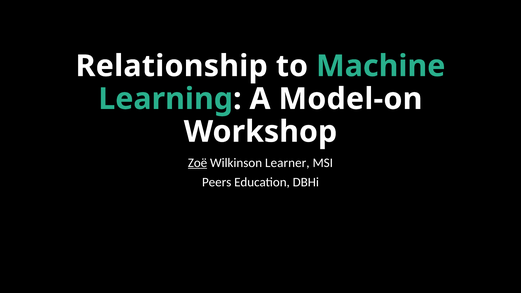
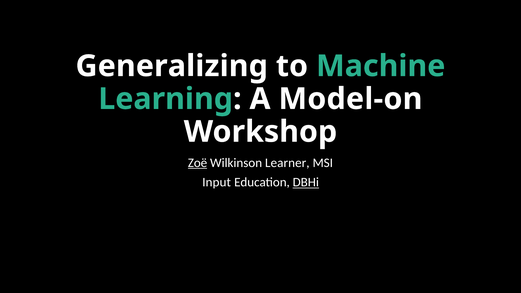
Relationship: Relationship -> Generalizing (172, 66)
Peers: Peers -> Input (217, 182)
DBHi underline: none -> present (306, 182)
